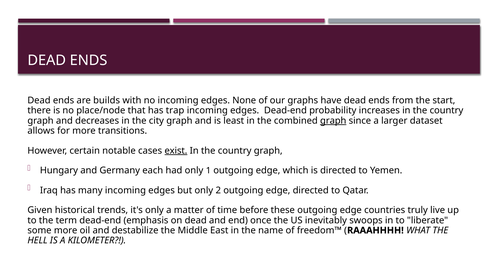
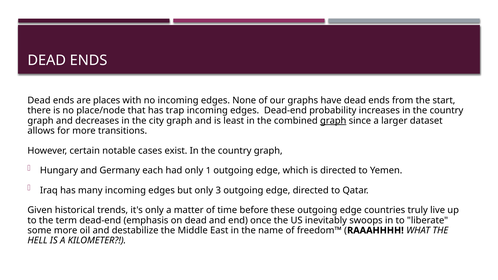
builds: builds -> places (107, 101)
exist underline: present -> none (176, 151)
2: 2 -> 3 (218, 190)
